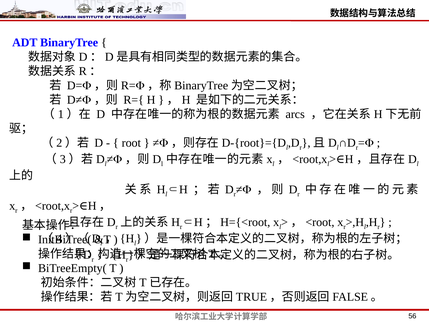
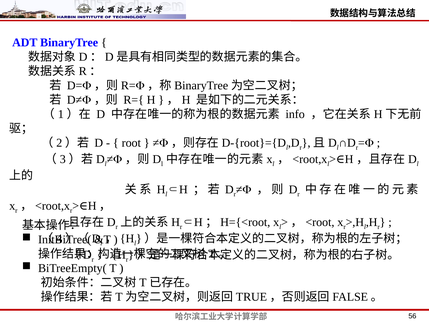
arcs: arcs -> info (295, 114)
